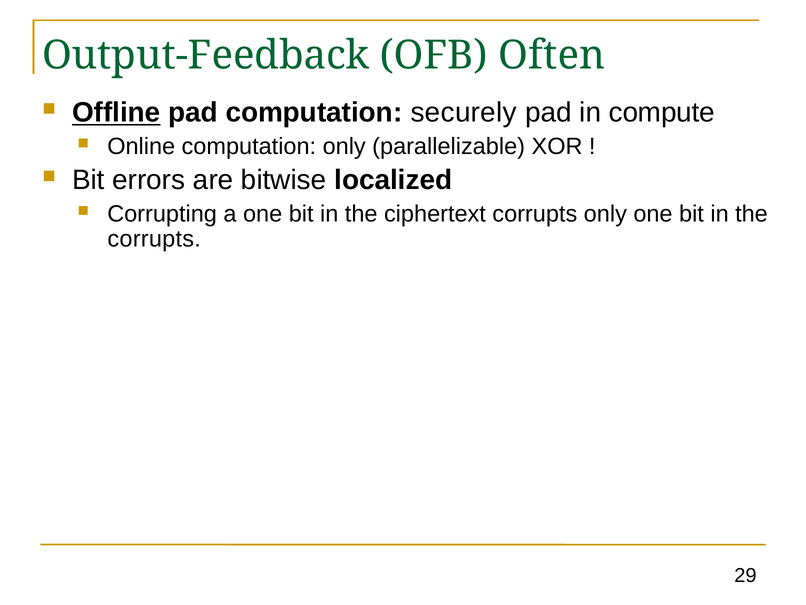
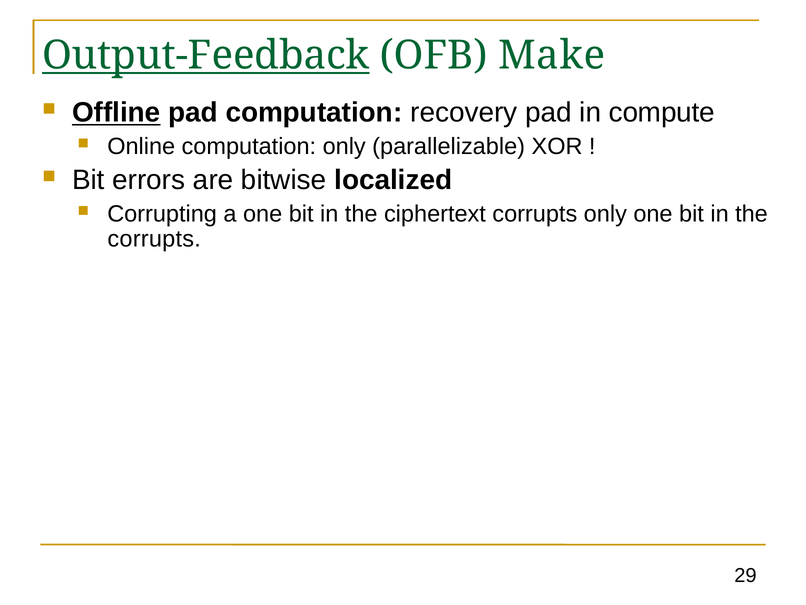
Output-Feedback underline: none -> present (206, 56)
Often: Often -> Make (552, 56)
securely: securely -> recovery (464, 113)
